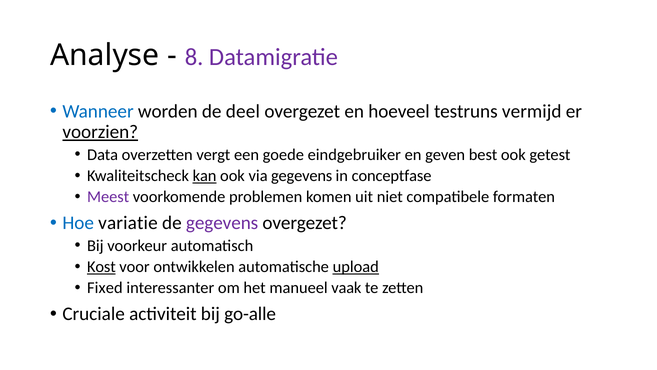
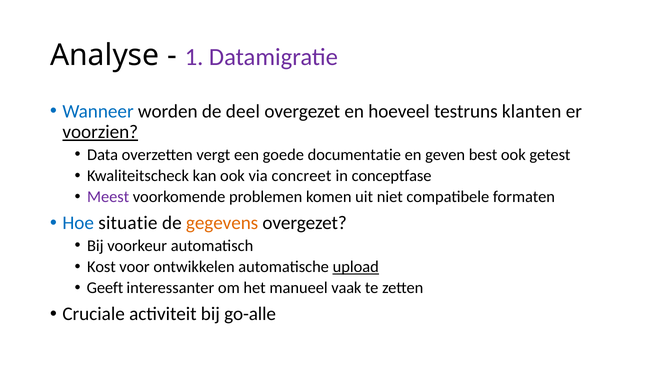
8: 8 -> 1 (194, 57)
vermijd: vermijd -> klanten (532, 111)
eindgebruiker: eindgebruiker -> documentatie (354, 154)
kan underline: present -> none (205, 176)
via gegevens: gegevens -> concreet (302, 176)
variatie: variatie -> situatie (128, 223)
gegevens colour: purple -> orange (222, 223)
Kost underline: present -> none (101, 267)
Fixed: Fixed -> Geeft (105, 288)
